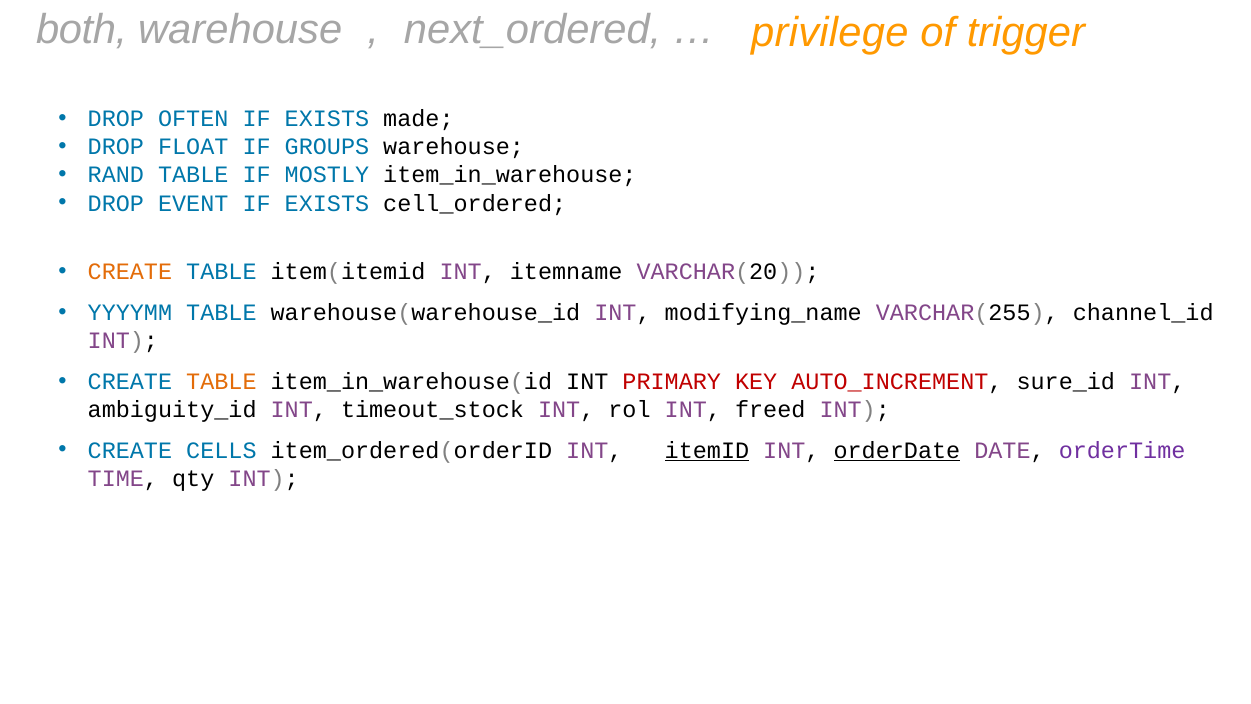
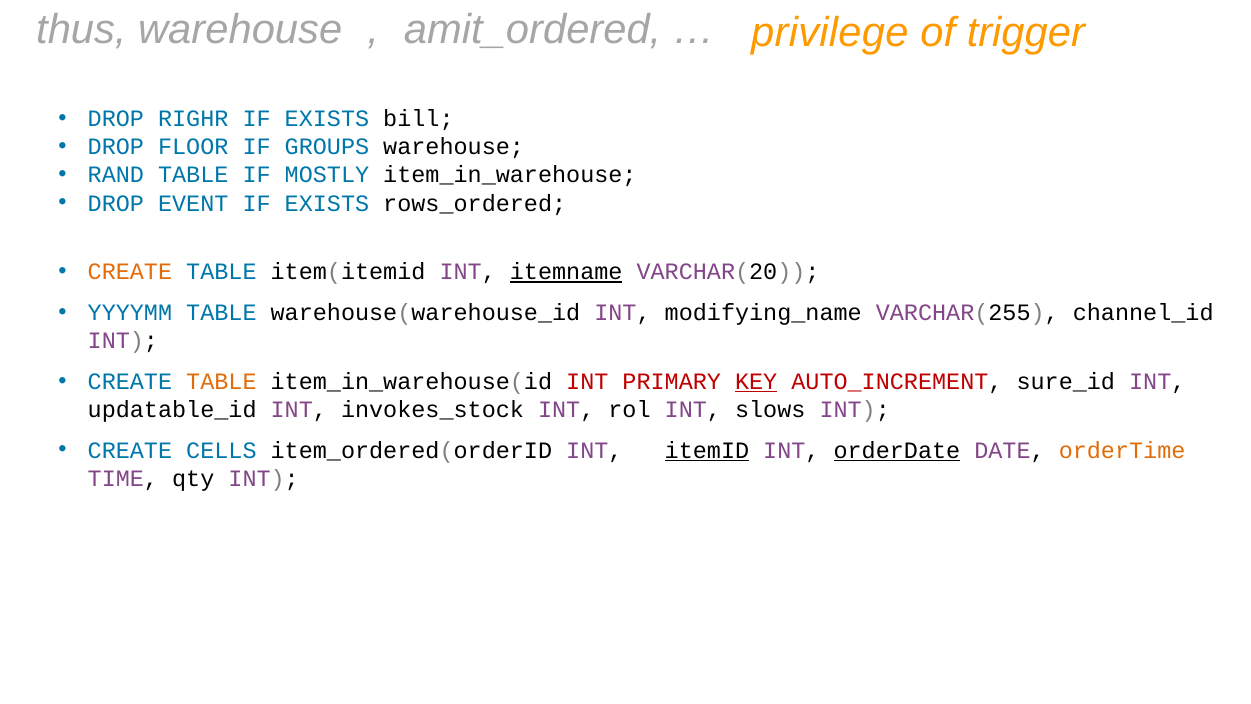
both: both -> thus (81, 30)
next_ordered: next_ordered -> amit_ordered (533, 30)
OFTEN: OFTEN -> RIGHR (193, 119)
made: made -> bill (418, 119)
FLOAT: FLOAT -> FLOOR (193, 147)
cell_ordered: cell_ordered -> rows_ordered (475, 203)
itemname underline: none -> present (566, 272)
INT colour: black -> red (587, 381)
KEY underline: none -> present (756, 381)
ambiguity_id: ambiguity_id -> updatable_id (172, 410)
timeout_stock: timeout_stock -> invokes_stock (432, 410)
freed: freed -> slows (770, 410)
orderTime colour: purple -> orange (1122, 450)
